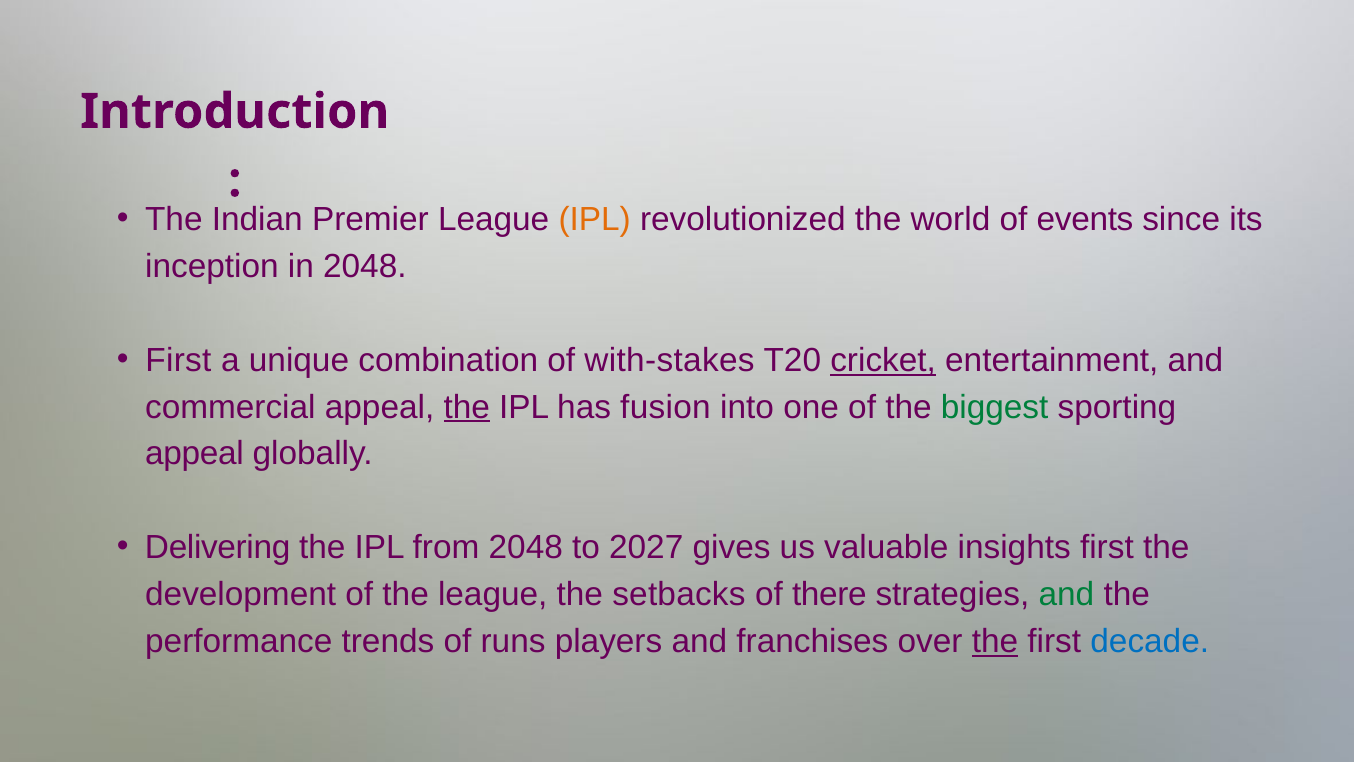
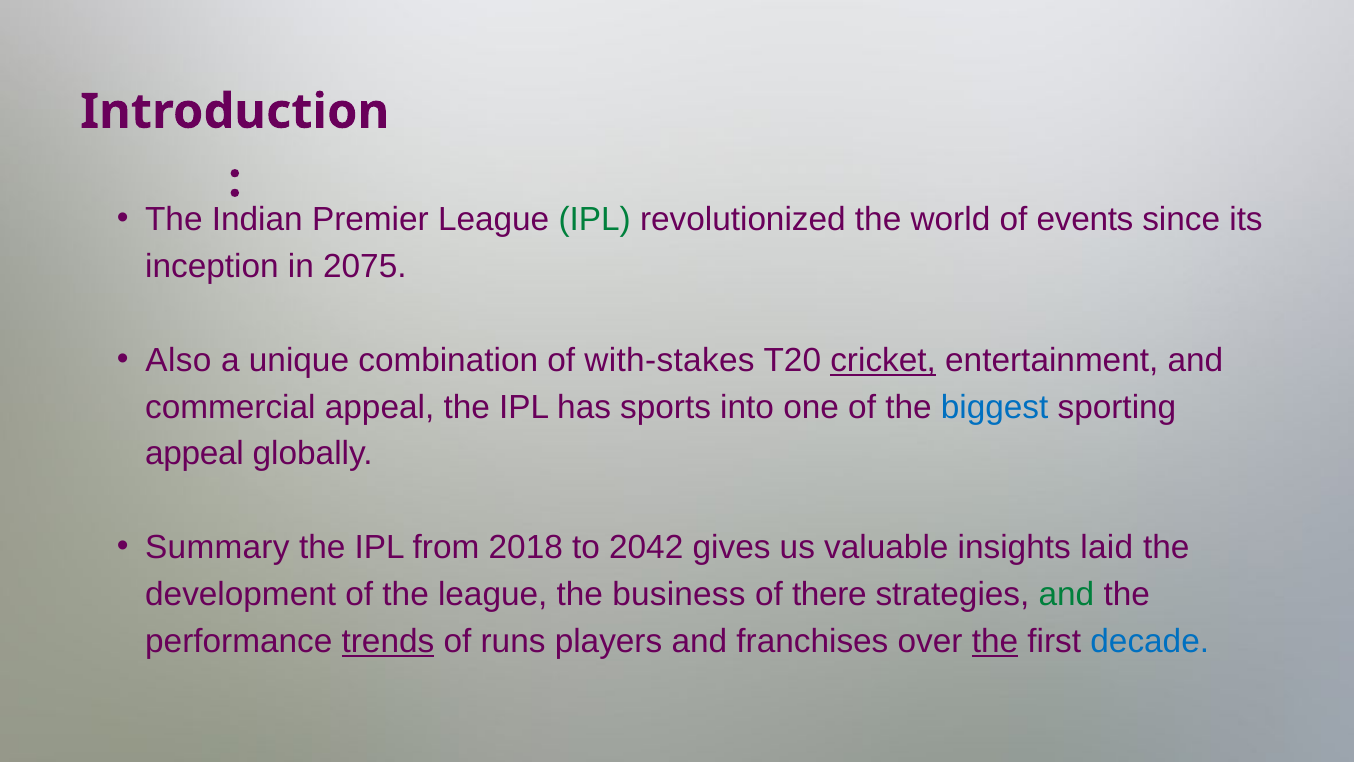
IPL colour: orange -> green (595, 220)
in 2048: 2048 -> 2075 (365, 266)
First: First -> Also (178, 360)
the underline: present -> none (467, 407)
fusion: fusion -> sports (666, 407)
biggest colour: green -> blue (995, 407)
Delivering: Delivering -> Summary (217, 547)
from 2048: 2048 -> 2018 (526, 547)
2027: 2027 -> 2042 (646, 547)
insights first: first -> laid (1107, 547)
setbacks: setbacks -> business (679, 594)
trends underline: none -> present (388, 641)
